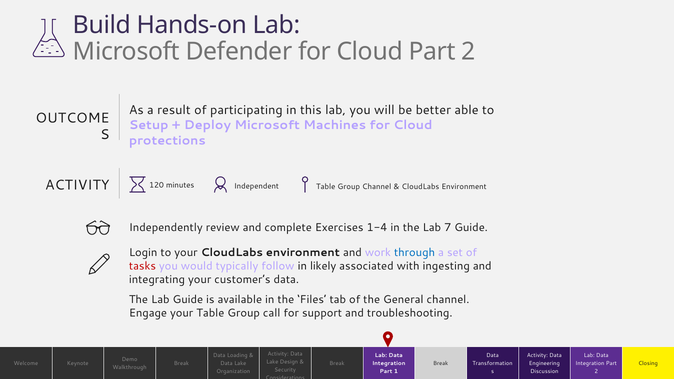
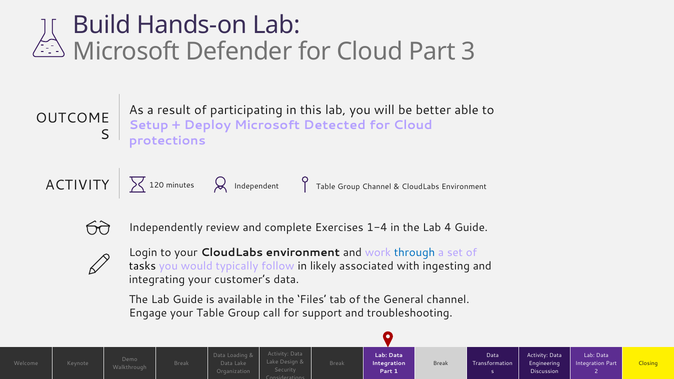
Cloud Part 2: 2 -> 3 (468, 52)
Machines: Machines -> Detected (335, 125)
7: 7 -> 4 (448, 227)
tasks colour: red -> black (142, 266)
